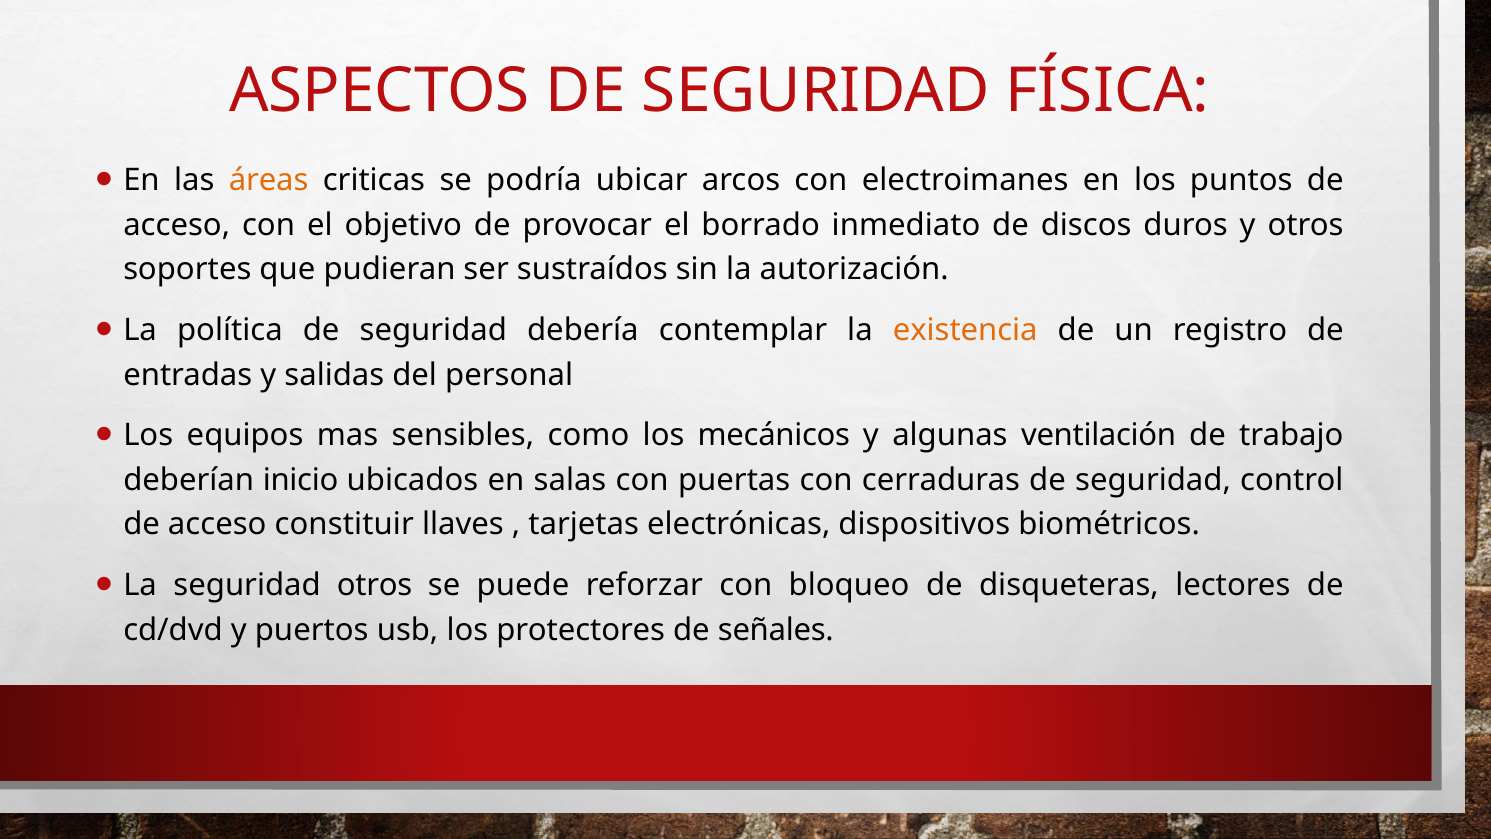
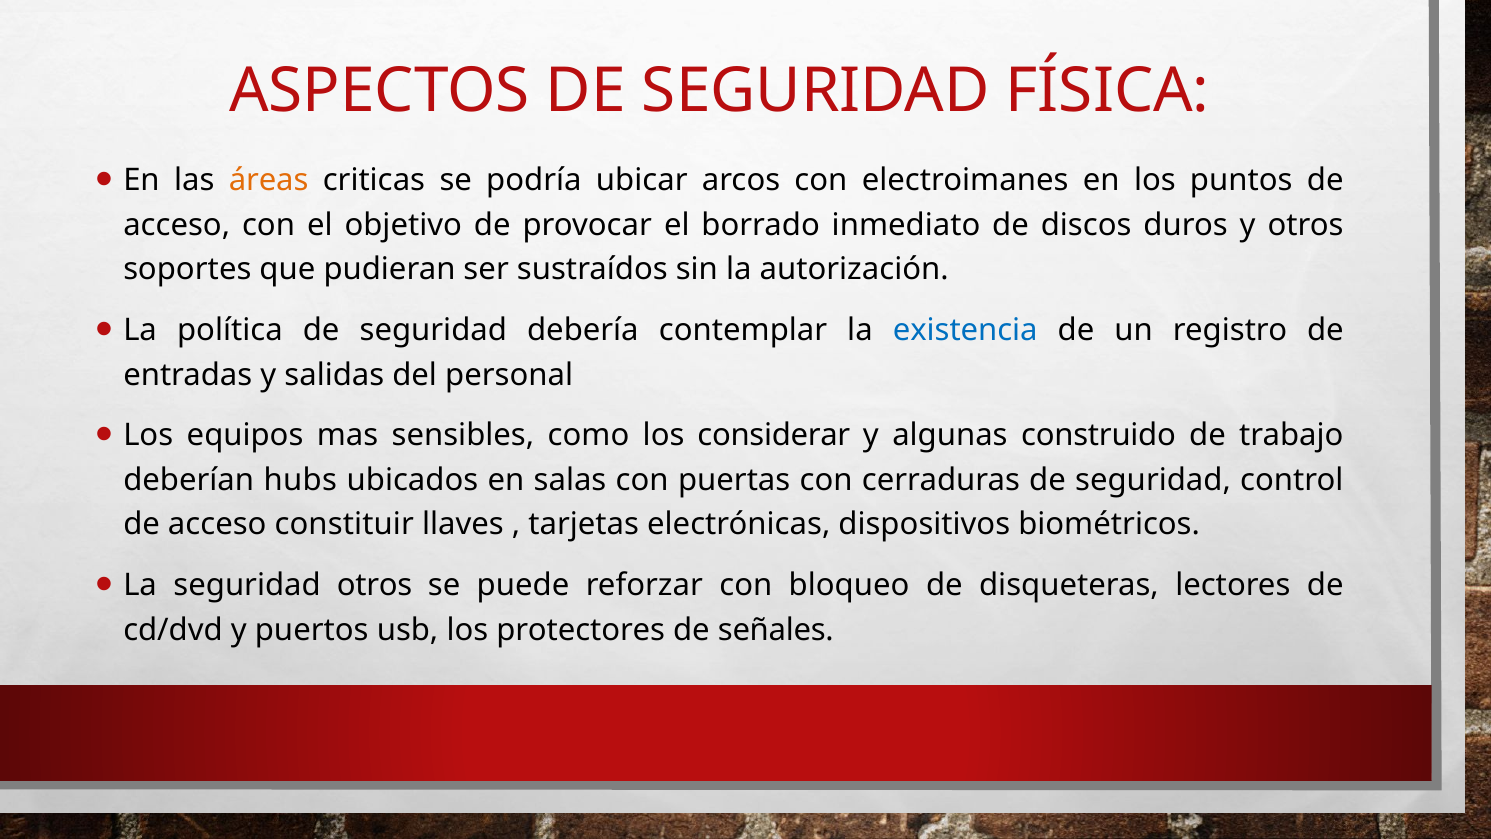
existencia colour: orange -> blue (965, 330)
mecánicos: mecánicos -> considerar (774, 435)
ventilación: ventilación -> construido (1099, 435)
inicio: inicio -> hubs (300, 480)
